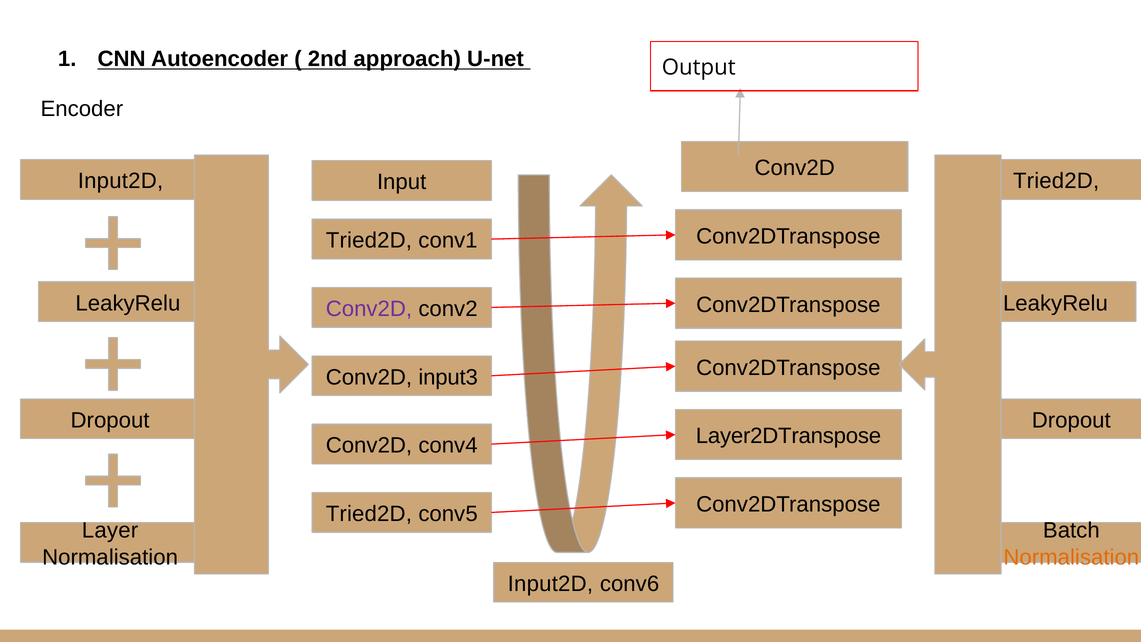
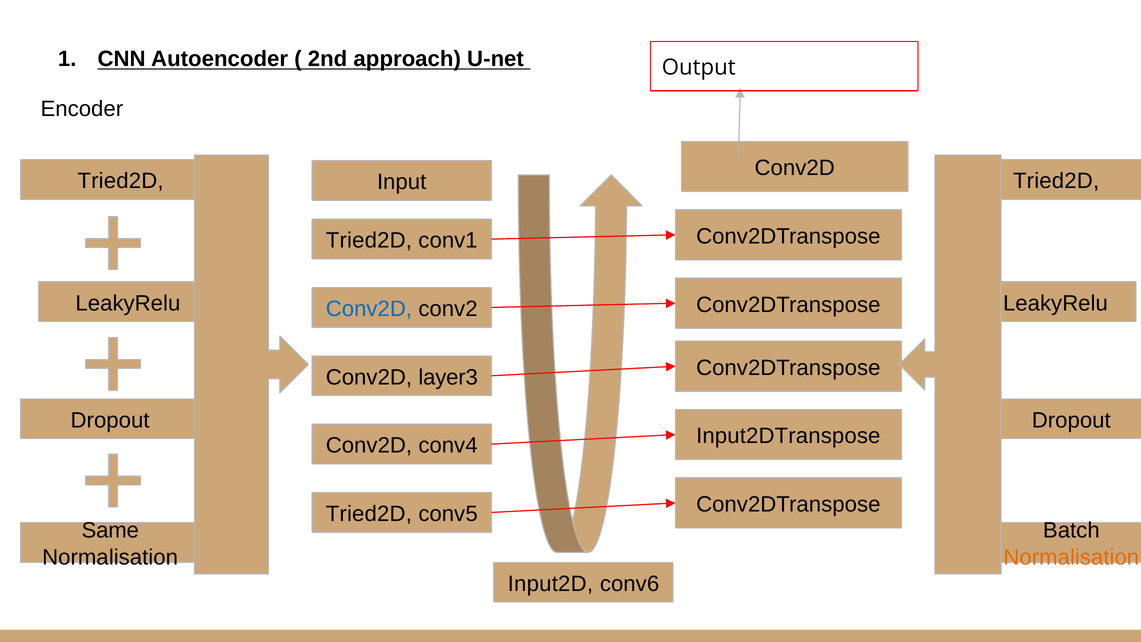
Input2D: Input2D -> Tried2D (121, 181)
Conv2D colour: purple -> blue (369, 309)
input3: input3 -> layer3 (448, 377)
Layer2DTranspose: Layer2DTranspose -> Input2DTranspose (788, 436)
Layer: Layer -> Same (110, 531)
